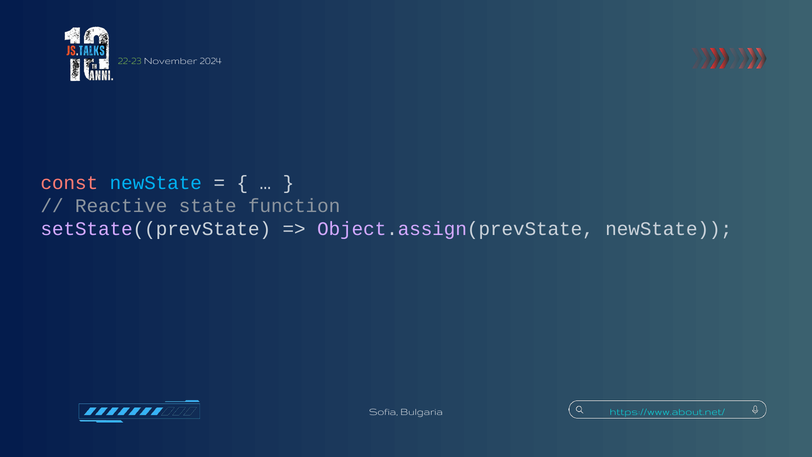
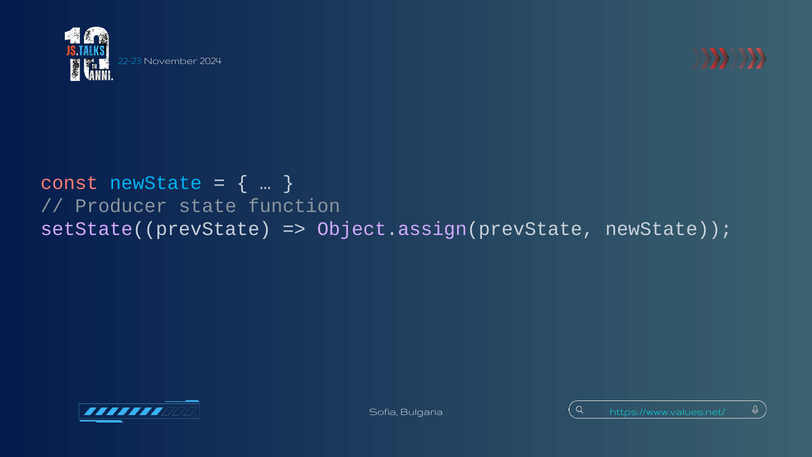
22-23 colour: light green -> light blue (130, 60)
Reactive: Reactive -> Producer (121, 206)
https://www.about.net/: https://www.about.net/ -> https://www.values.net/ (667, 411)
